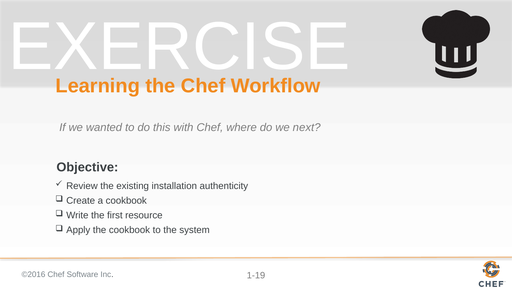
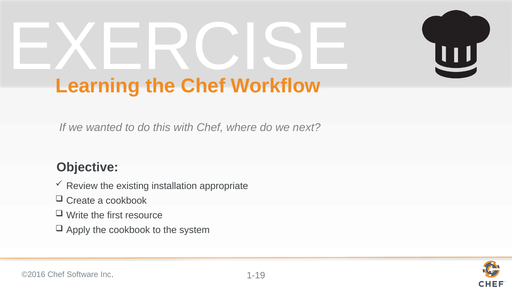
authenticity: authenticity -> appropriate (224, 186)
